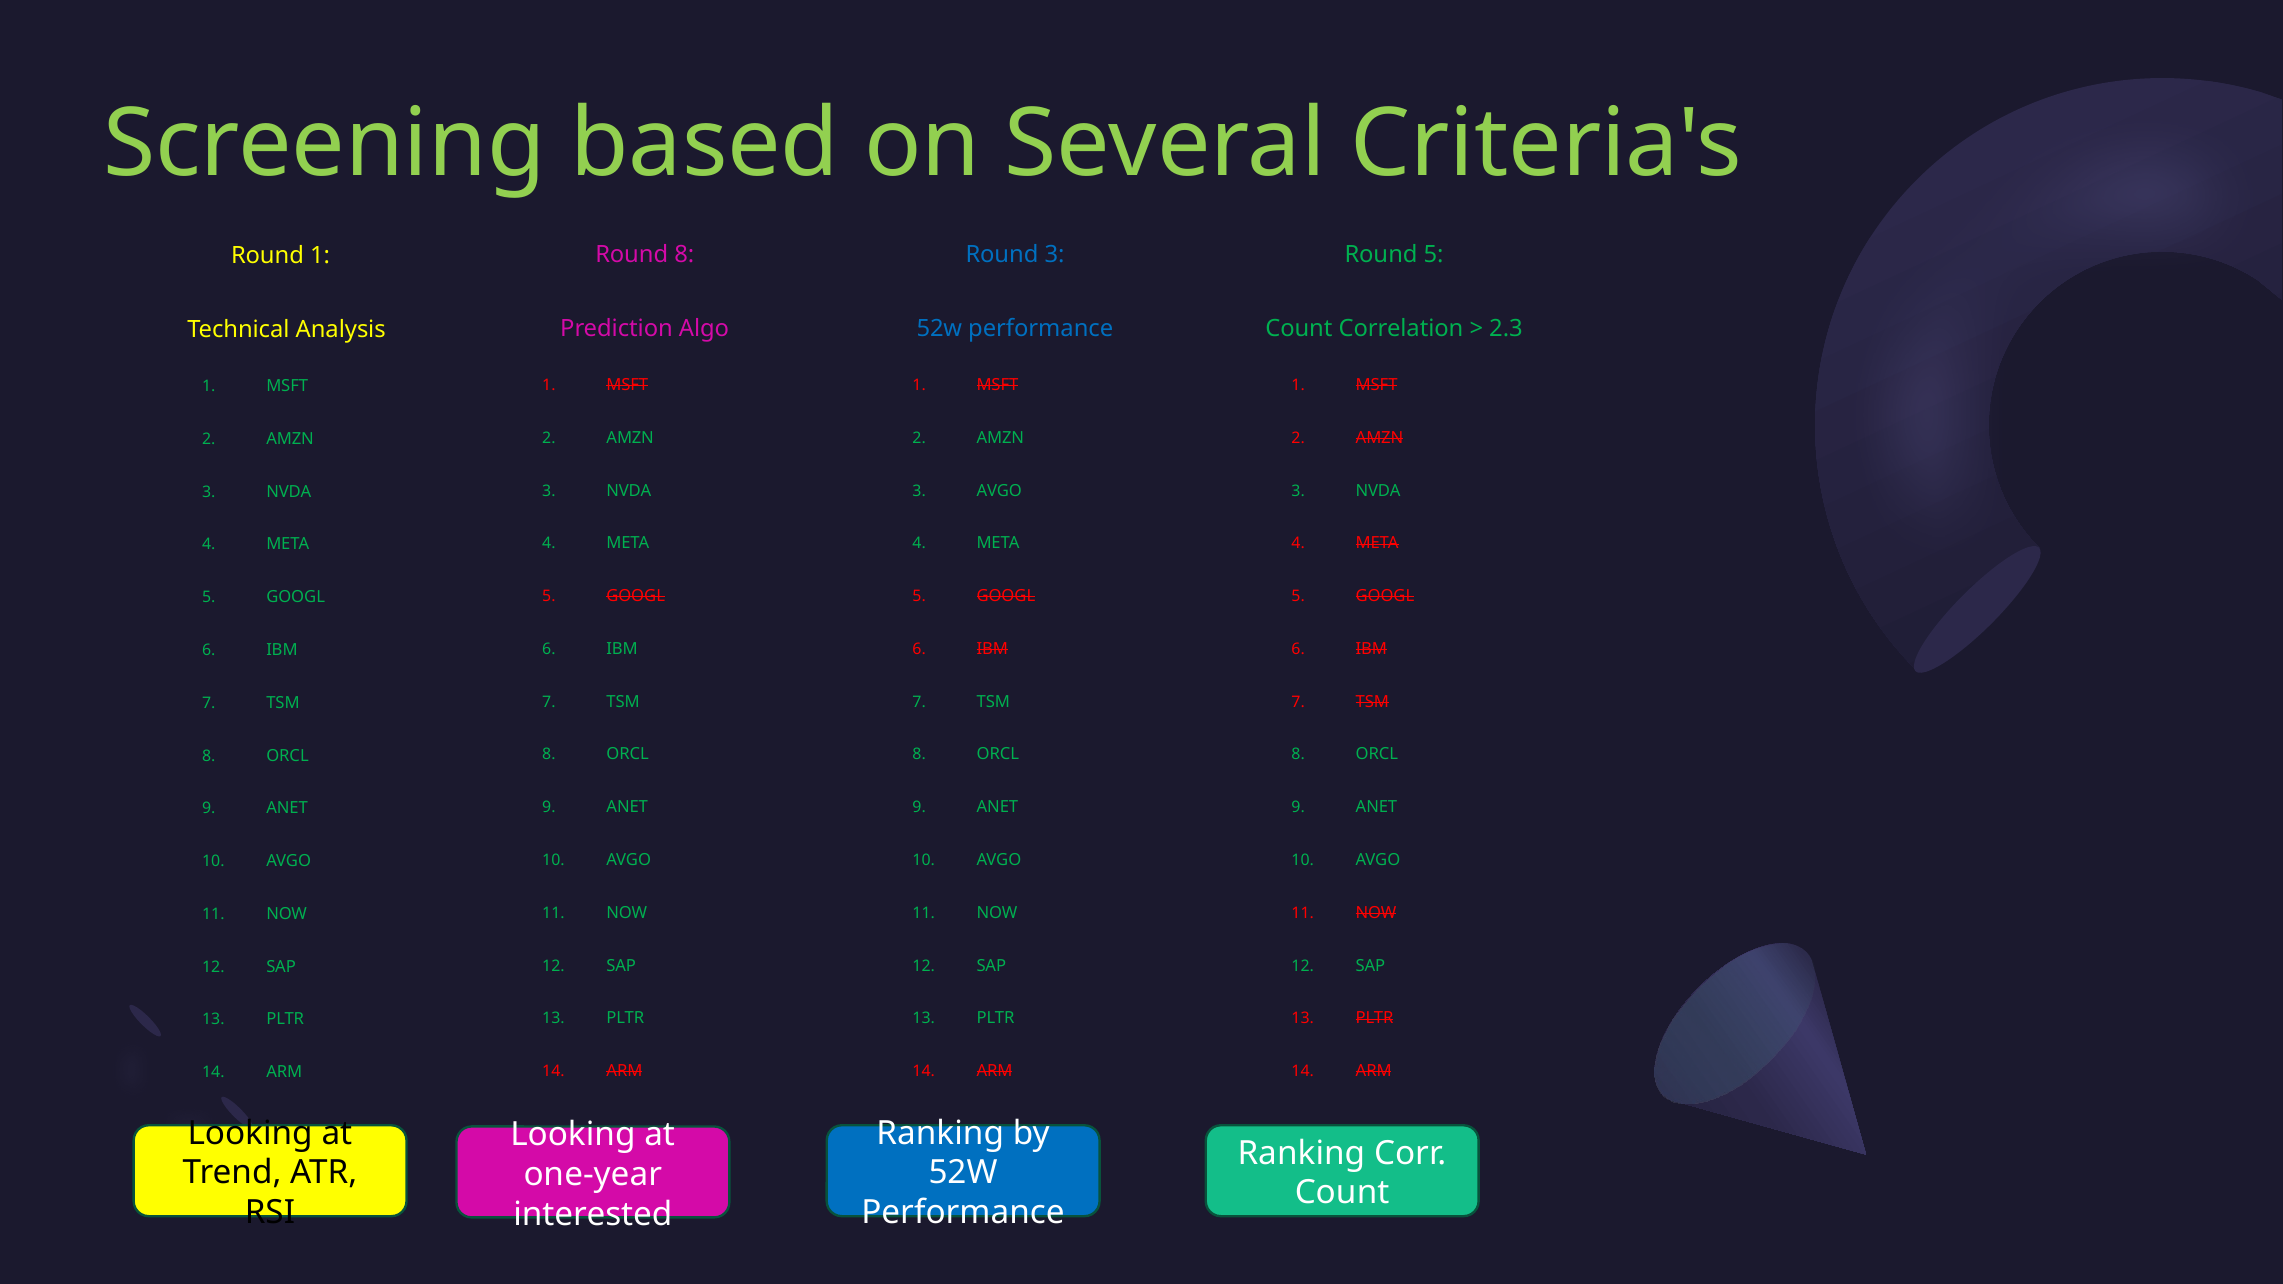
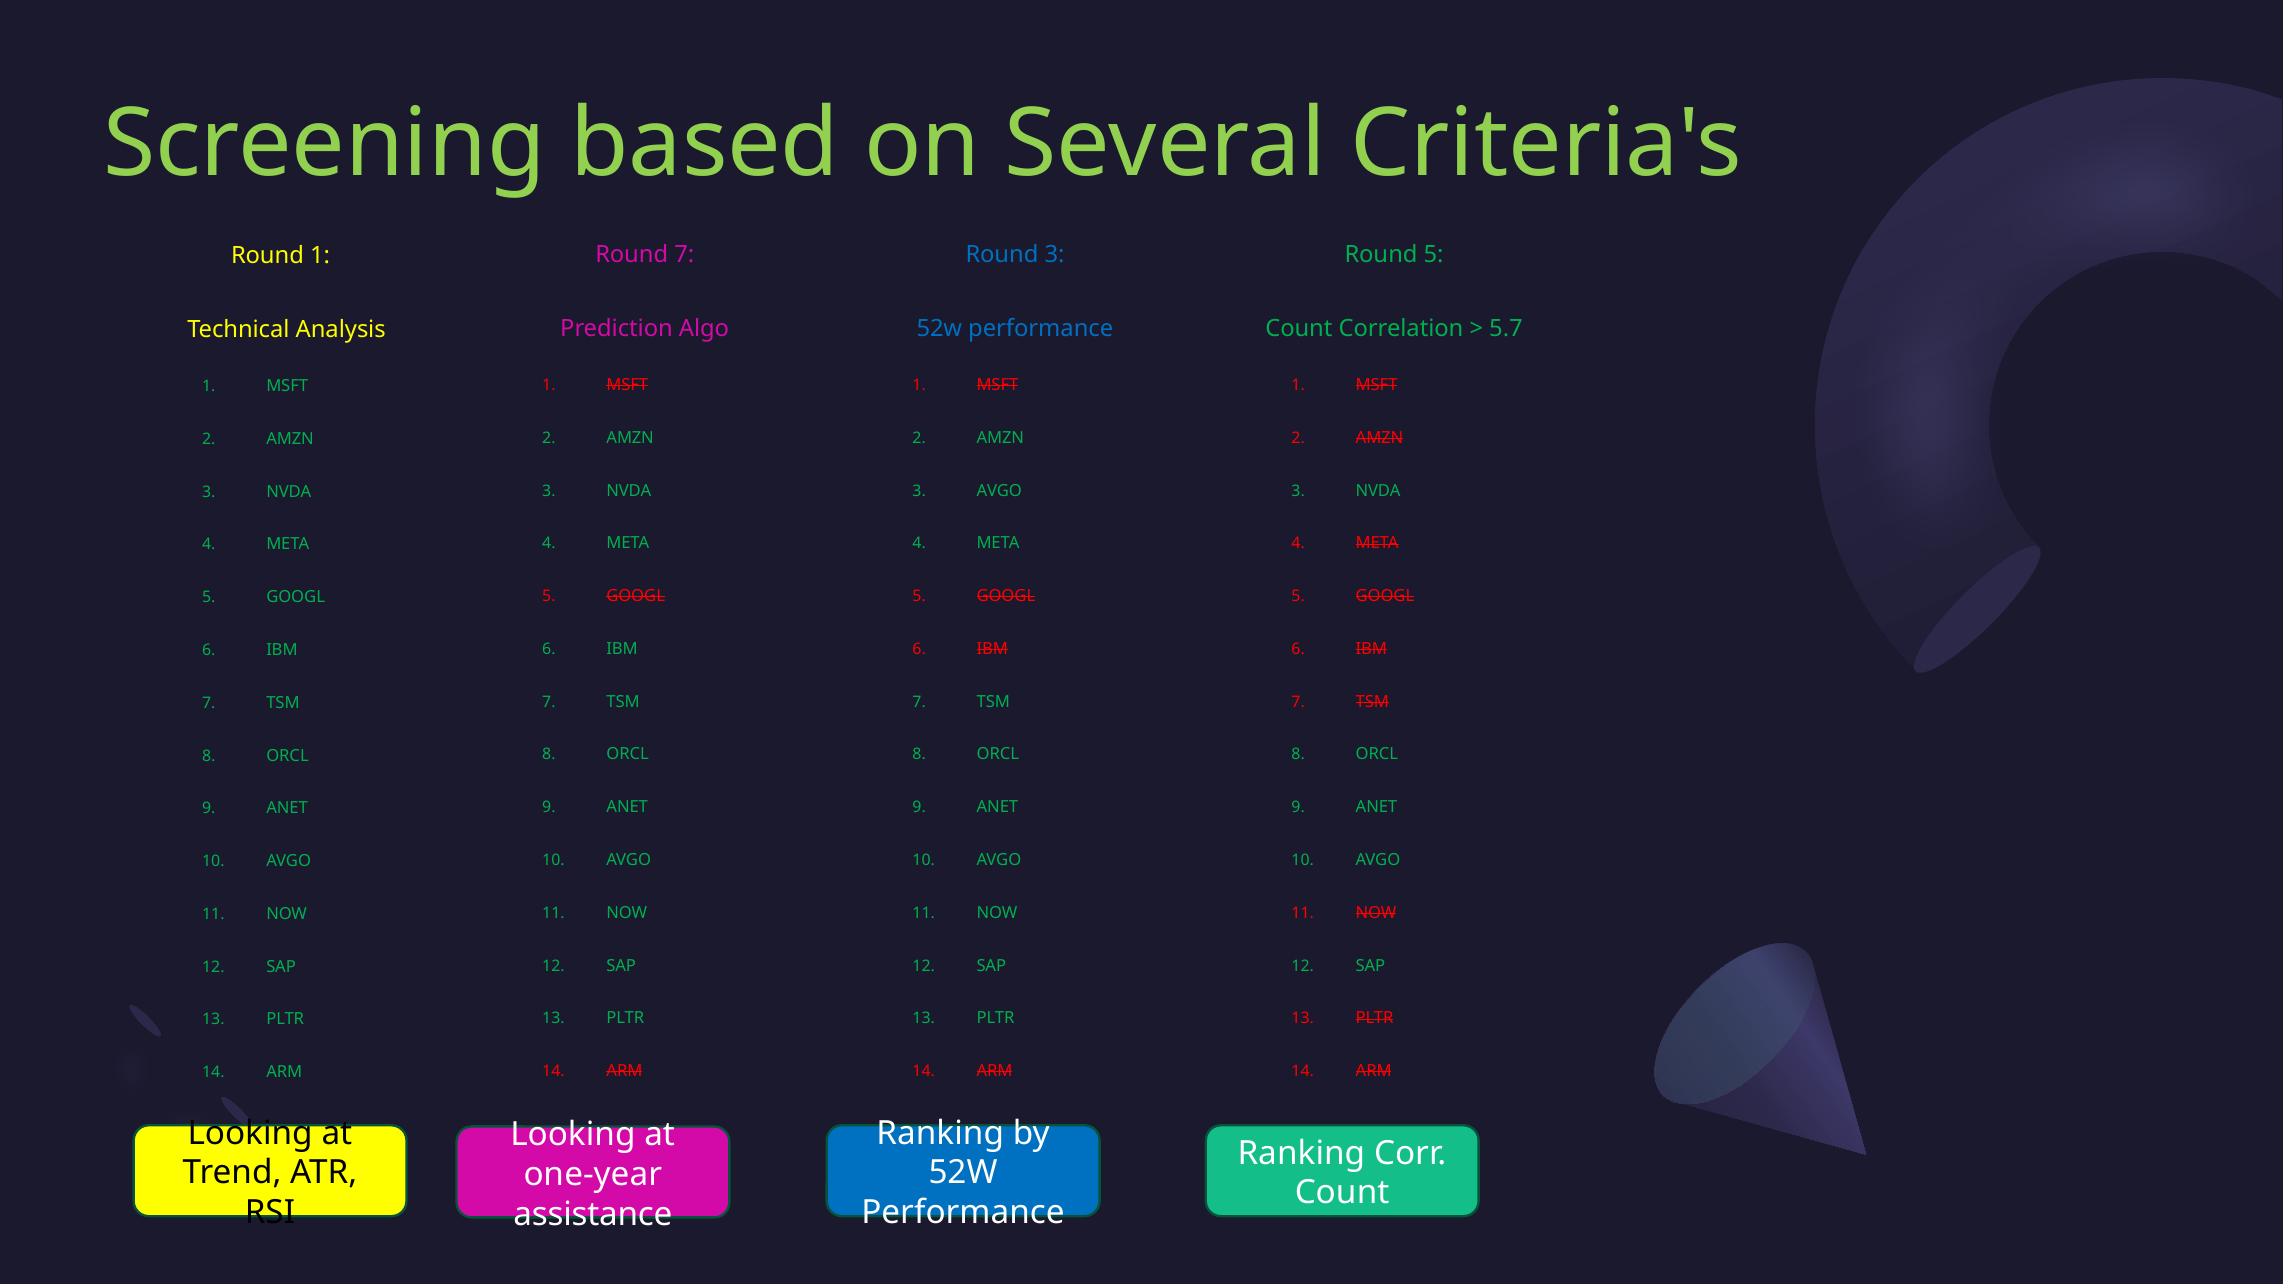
Round 8: 8 -> 7 (684, 254)
2.3: 2.3 -> 5.7 (1506, 328)
interested: interested -> assistance (593, 1214)
